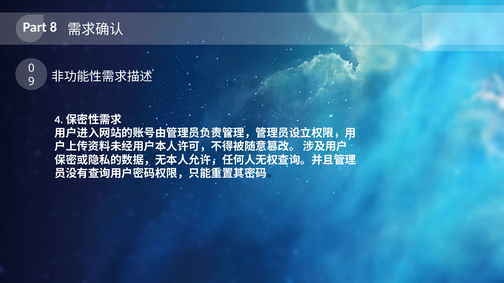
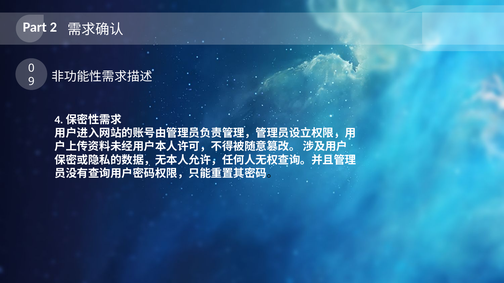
8: 8 -> 2 (53, 27)
